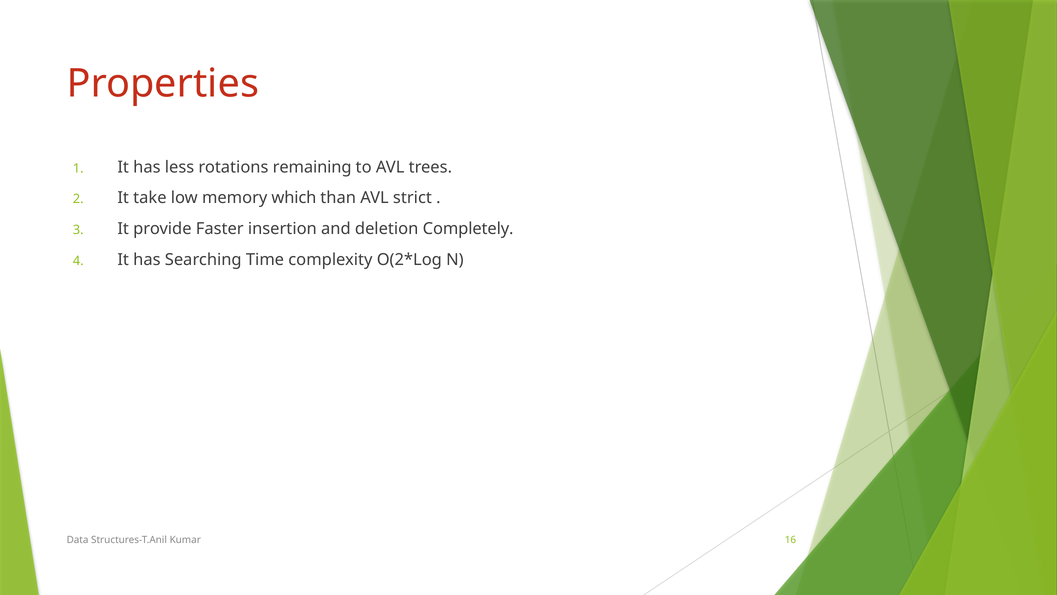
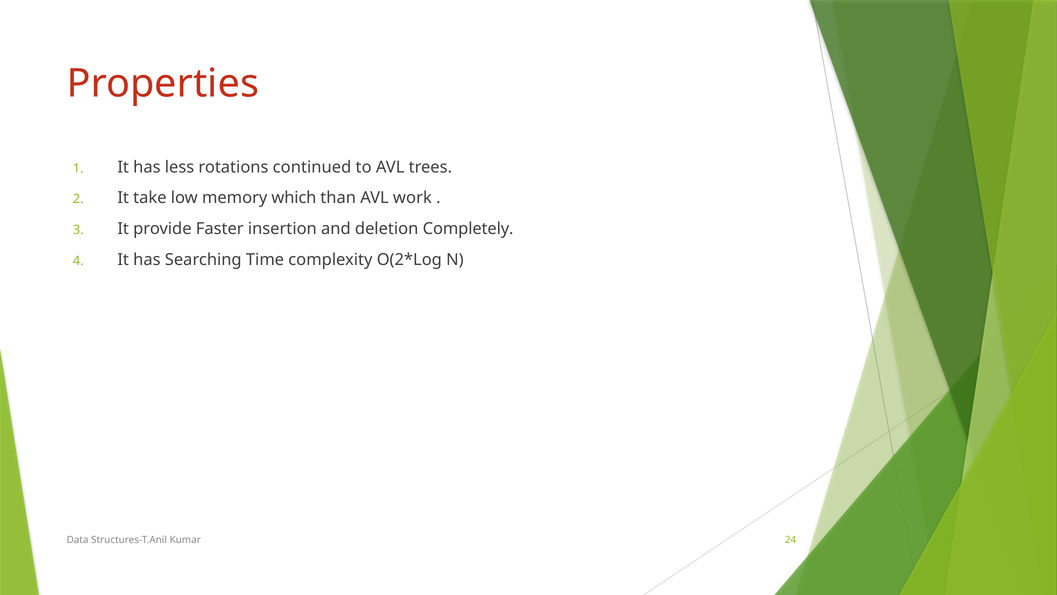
remaining: remaining -> continued (312, 167)
strict: strict -> work (412, 198)
16: 16 -> 24 (790, 539)
